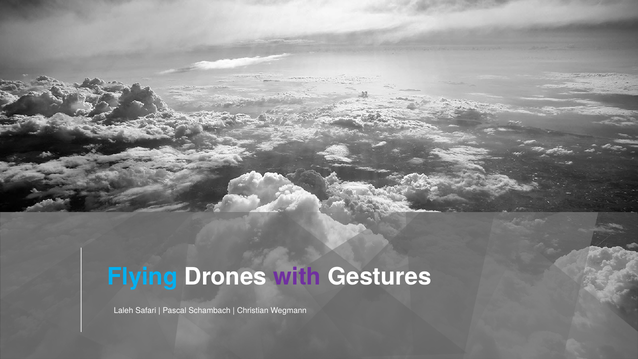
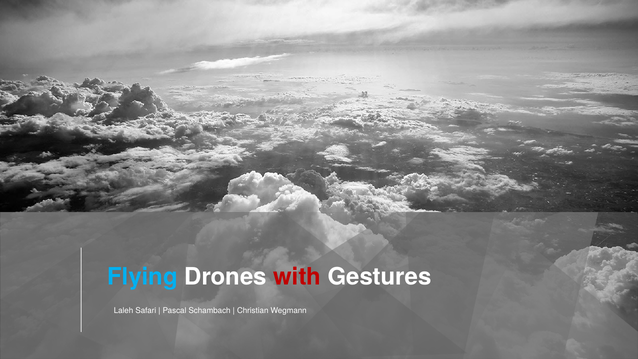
with colour: purple -> red (297, 277)
